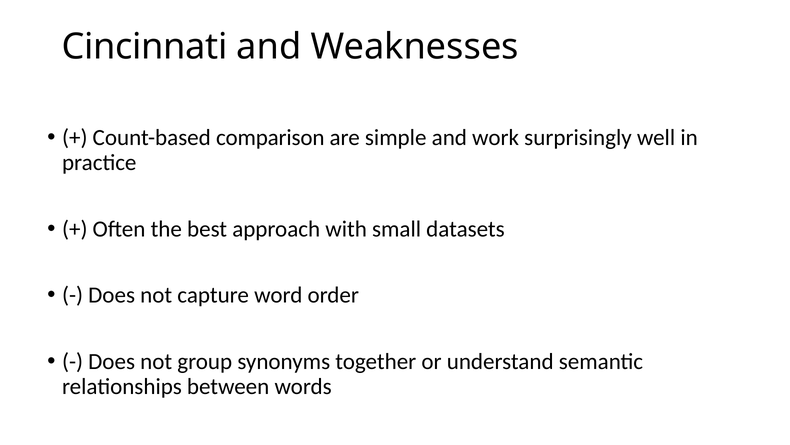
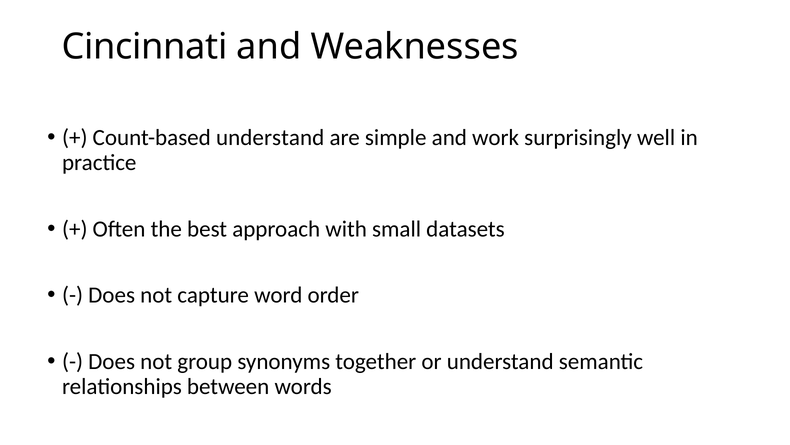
Count-based comparison: comparison -> understand (270, 137)
